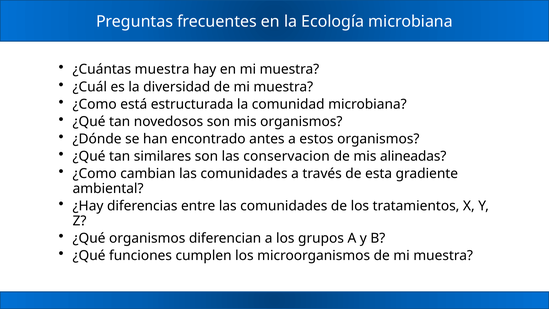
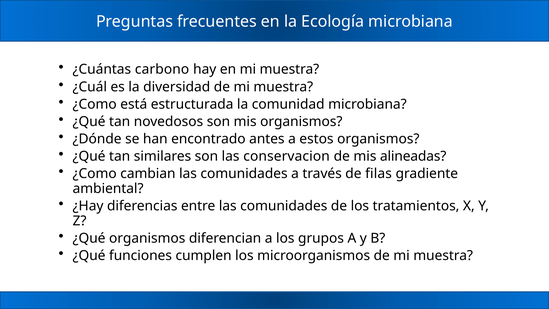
¿Cuántas muestra: muestra -> carbono (162, 69)
esta: esta -> filas (379, 174)
